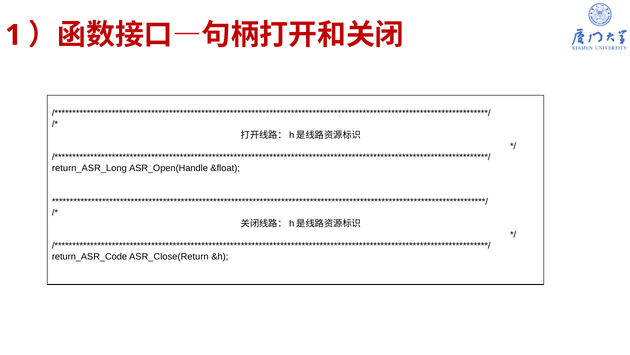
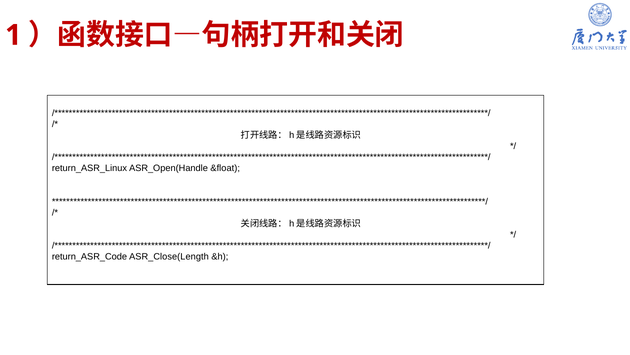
return_ASR_Long: return_ASR_Long -> return_ASR_Linux (89, 168)
ASR_Close(Return: ASR_Close(Return -> ASR_Close(Length (169, 256)
